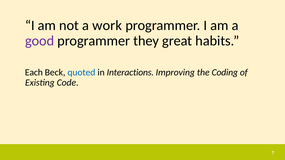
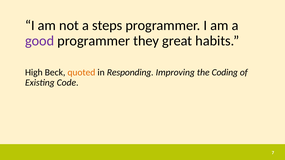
work: work -> steps (107, 26)
Each: Each -> High (34, 73)
quoted colour: blue -> orange (81, 73)
Interactions: Interactions -> Responding (130, 73)
